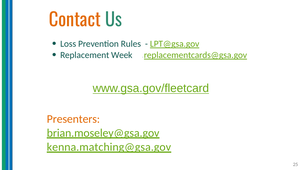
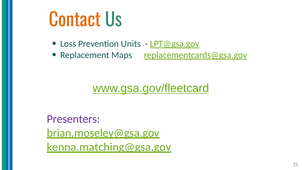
Rules: Rules -> Units (131, 44)
Week: Week -> Maps (122, 55)
Presenters colour: orange -> purple (73, 119)
